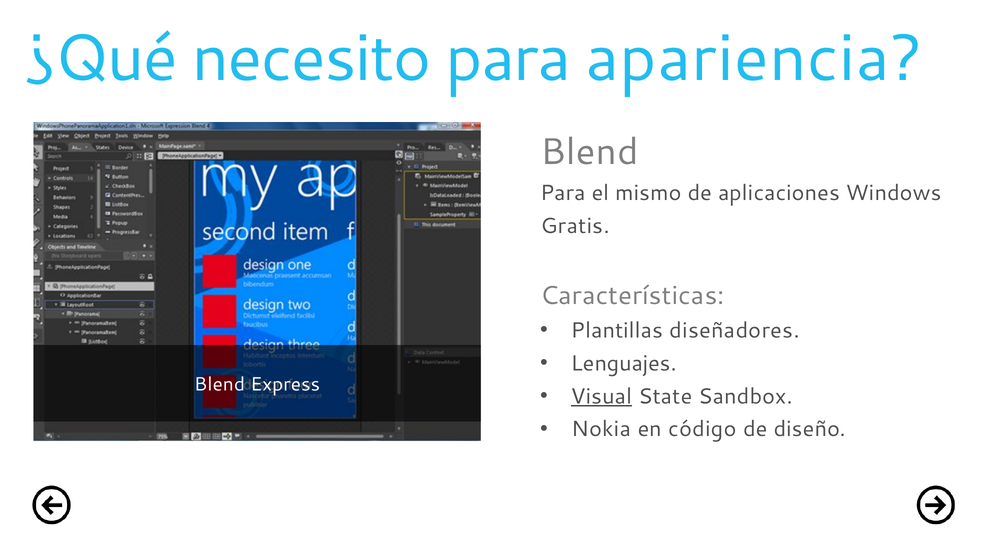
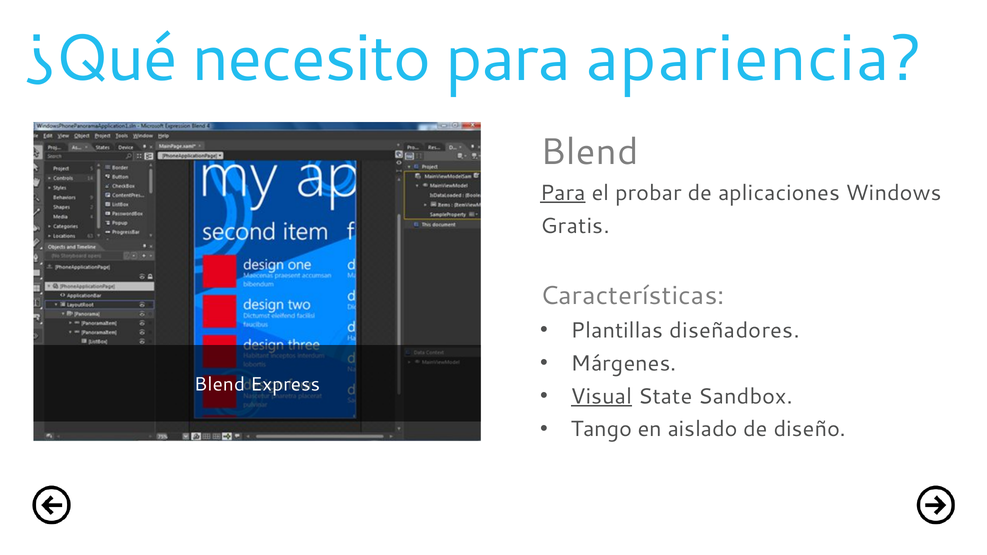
Para underline: none -> present (563, 193)
mismo: mismo -> probar (649, 193)
Lenguajes: Lenguajes -> Márgenes (624, 364)
Nokia: Nokia -> Tango (601, 429)
código: código -> aislado (703, 429)
